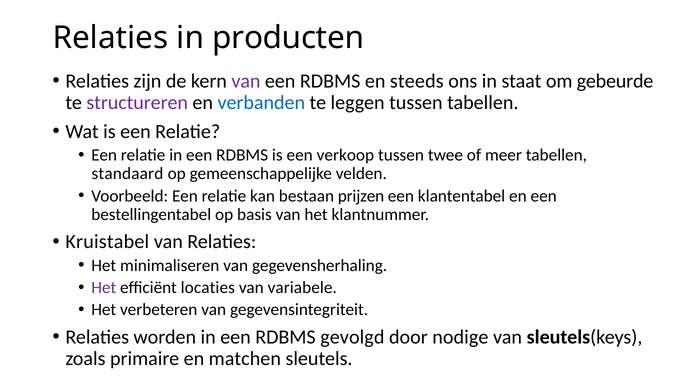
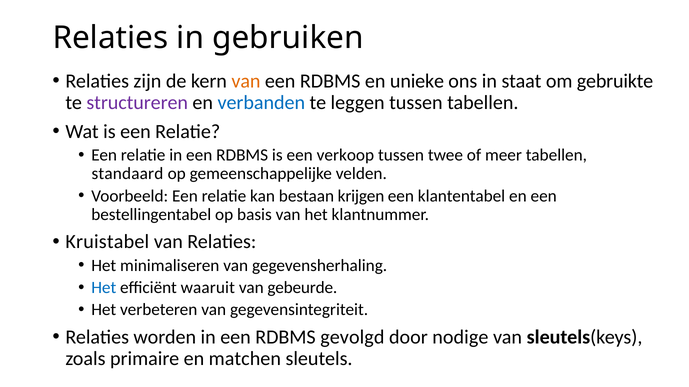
producten: producten -> gebruiken (288, 38)
van colour: purple -> orange (246, 81)
steeds: steeds -> unieke (417, 81)
gebeurde: gebeurde -> gebruikte (615, 81)
prijzen: prijzen -> krijgen (361, 196)
Het colour: purple -> blue (104, 288)
locaties: locaties -> waaruit (208, 288)
variabele: variabele -> gebeurde (302, 288)
